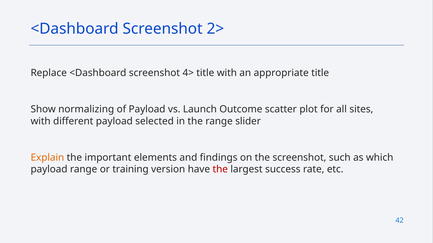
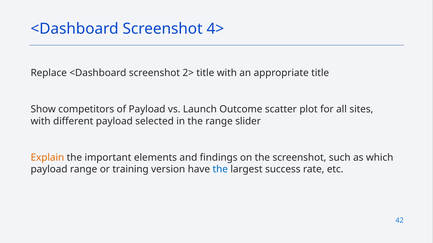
2>: 2> -> 4> (215, 29)
4>: 4> -> 2> (188, 73)
normalizing: normalizing -> competitors (86, 110)
the colour: red -> blue (220, 170)
